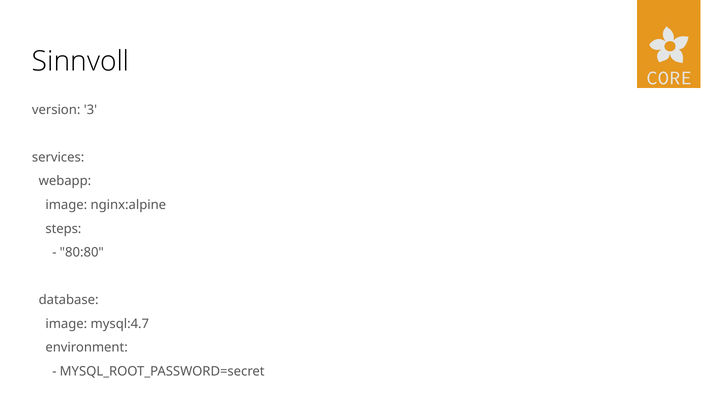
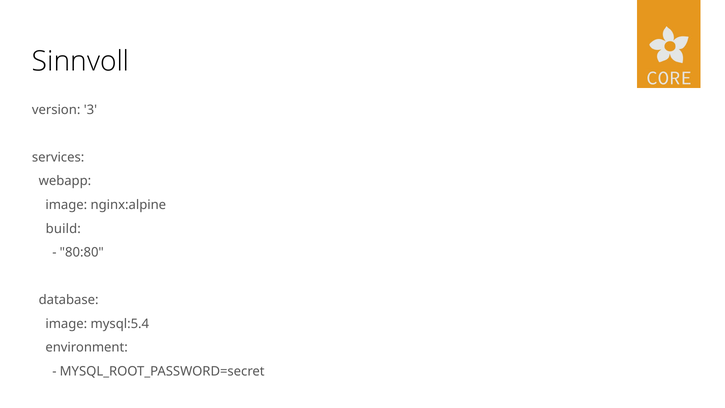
steps: steps -> build (63, 229)
mysql:4.7: mysql:4.7 -> mysql:5.4 (120, 324)
